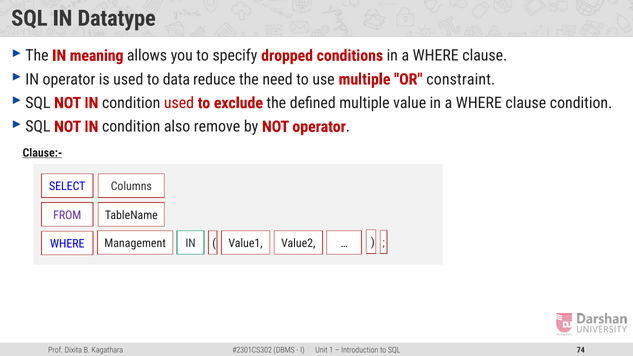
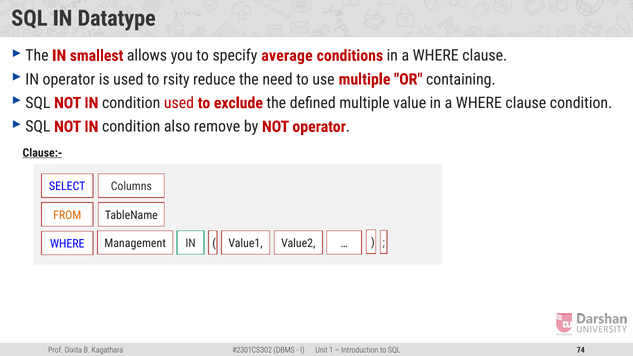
meaning: meaning -> smallest (97, 56)
dropped: dropped -> average (287, 56)
data: data -> rsity (176, 79)
constraint: constraint -> containing (461, 79)
FROM colour: purple -> orange (67, 215)
